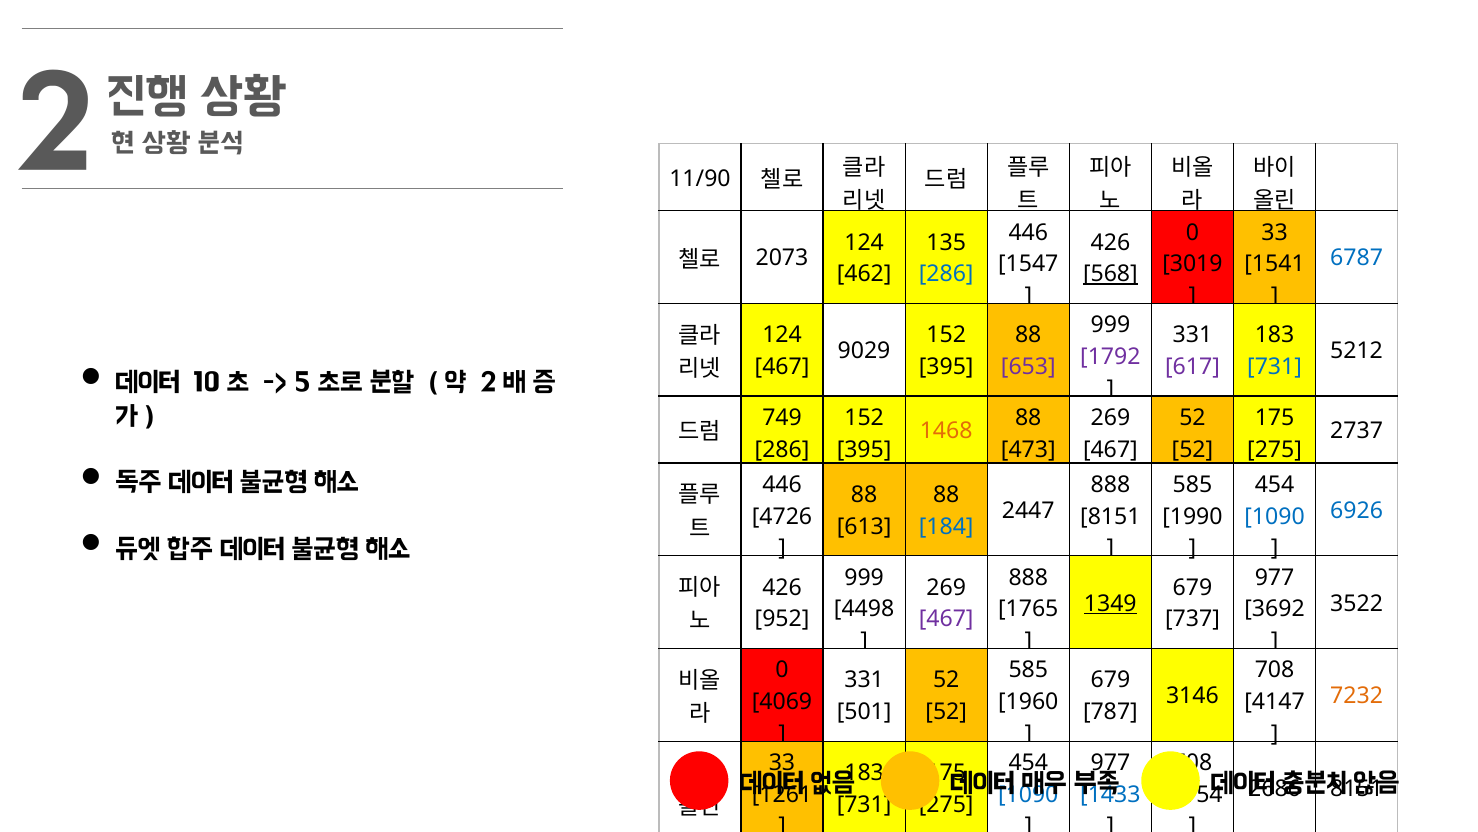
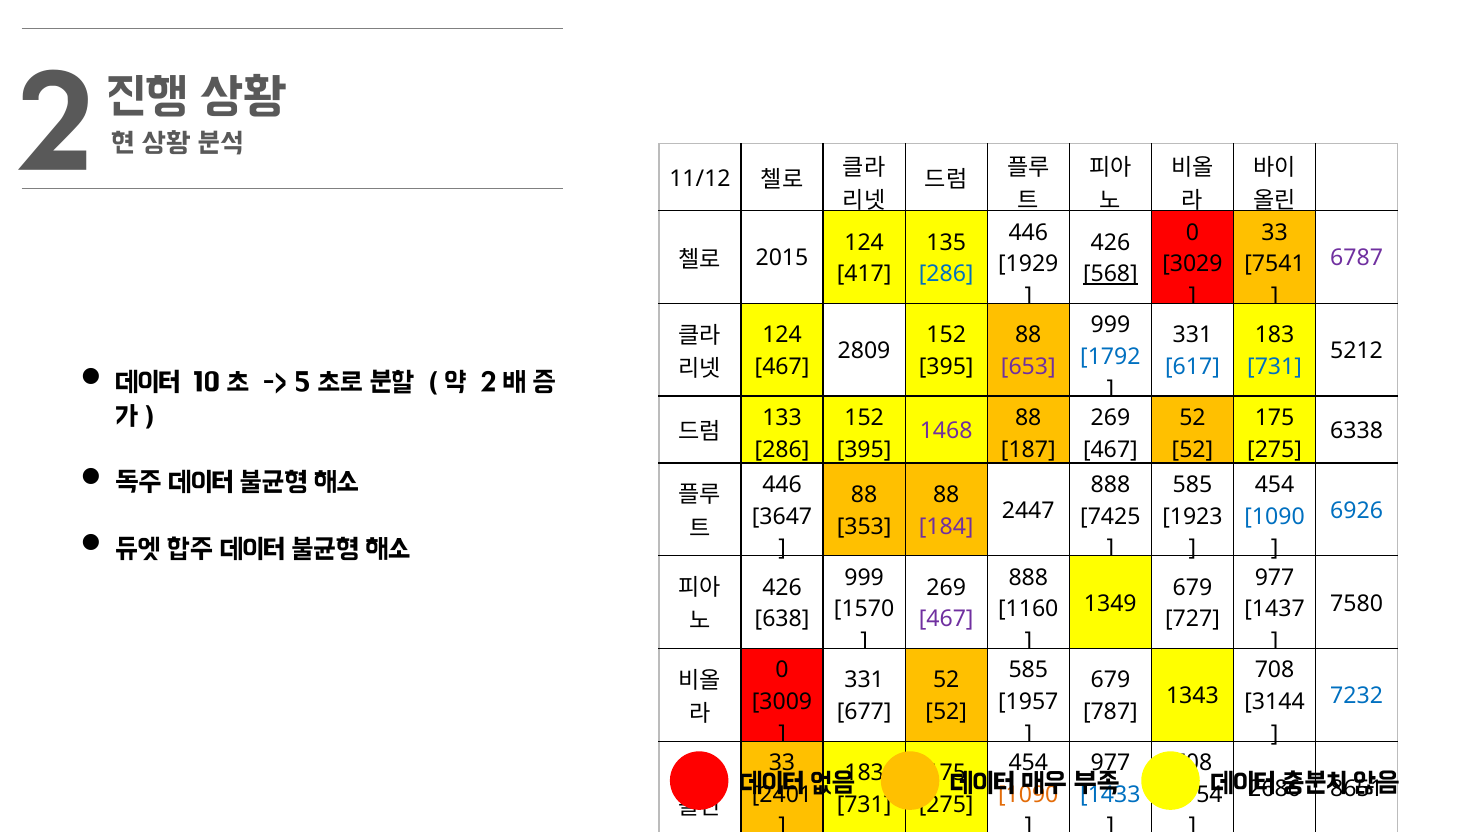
11/90: 11/90 -> 11/12 (700, 178)
2073: 2073 -> 2015 (782, 258)
6787 colour: blue -> purple (1357, 258)
1547: 1547 -> 1929 (1028, 264)
3019: 3019 -> 3029 (1192, 264)
1541: 1541 -> 7541 (1275, 264)
462: 462 -> 417 (864, 274)
9029: 9029 -> 2809 (864, 351)
1792 colour: purple -> blue (1110, 357)
617 colour: purple -> blue (1192, 367)
749: 749 -> 133 (782, 418)
1468 colour: orange -> purple (946, 430)
2737: 2737 -> 6338 (1357, 430)
473: 473 -> 187 (1028, 449)
4726: 4726 -> 3647 (782, 516)
8151: 8151 -> 7425 (1110, 516)
1990: 1990 -> 1923 (1192, 516)
613: 613 -> 353 (864, 526)
184 colour: blue -> purple (946, 526)
1349 underline: present -> none (1110, 603)
3522: 3522 -> 7580 (1357, 603)
4498: 4498 -> 1570 (864, 609)
1765: 1765 -> 1160 (1028, 609)
3692: 3692 -> 1437 (1275, 609)
952: 952 -> 638 (782, 619)
737: 737 -> 727 (1192, 619)
3146: 3146 -> 1343 (1192, 696)
7232 colour: orange -> blue (1357, 696)
4069: 4069 -> 3009 (782, 701)
1960: 1960 -> 1957 (1028, 701)
4147: 4147 -> 3144 (1275, 701)
501: 501 -> 677 (864, 711)
2686 8151: 8151 -> 8651 (1357, 788)
1261: 1261 -> 2401 (782, 794)
1090 colour: blue -> orange (1028, 794)
